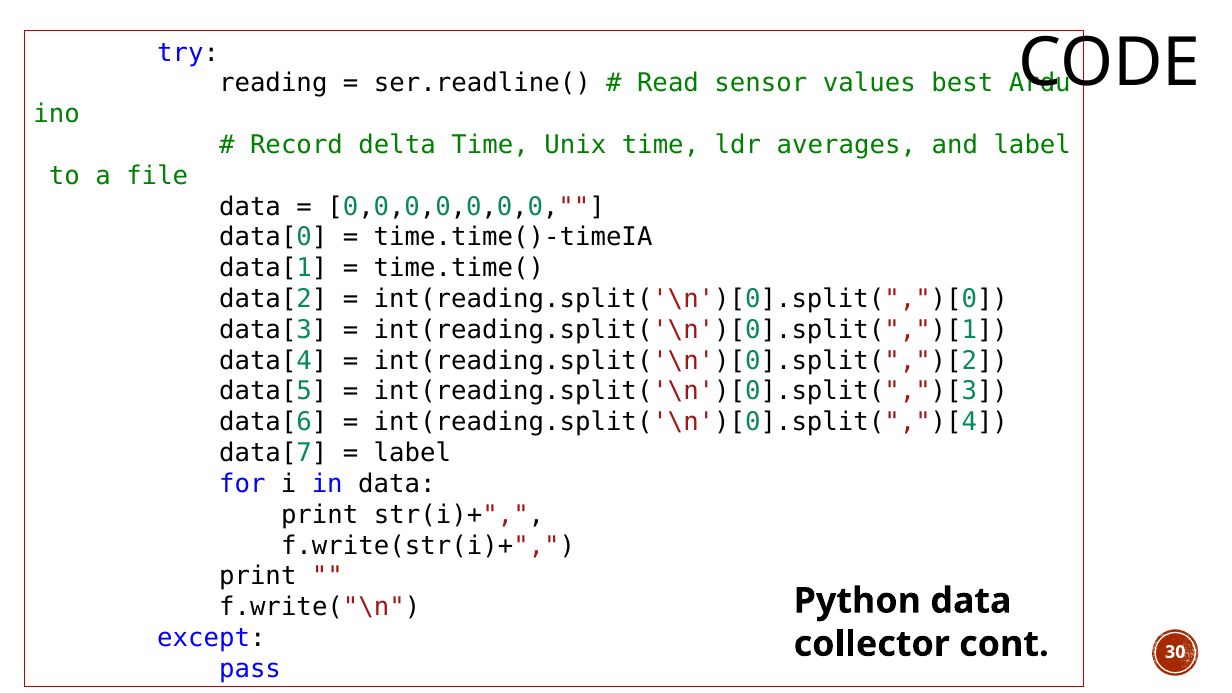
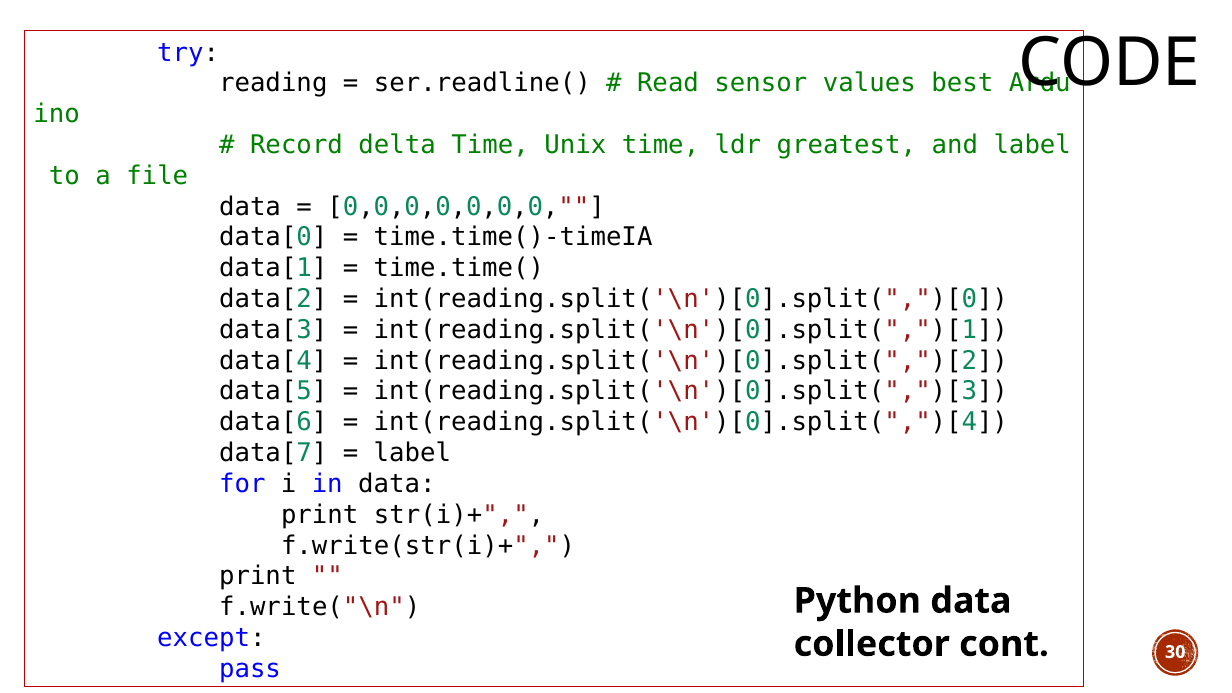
averages: averages -> greatest (846, 145)
